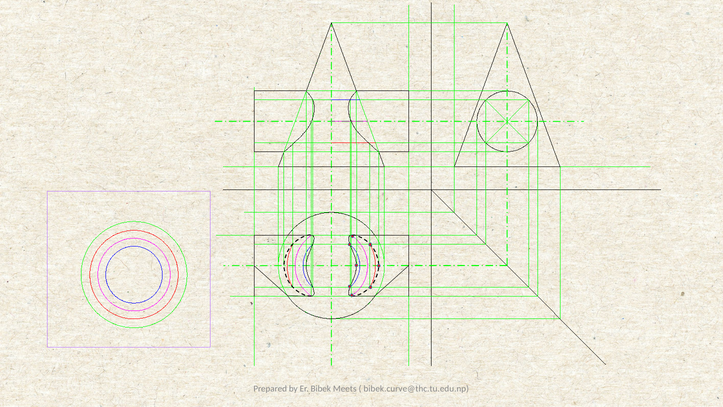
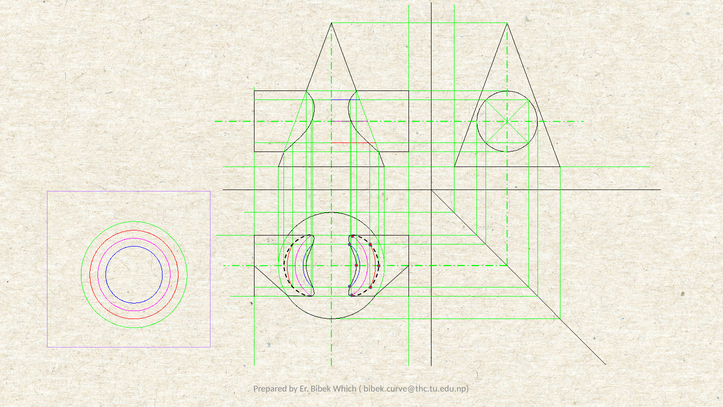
Meets: Meets -> Which (345, 388)
